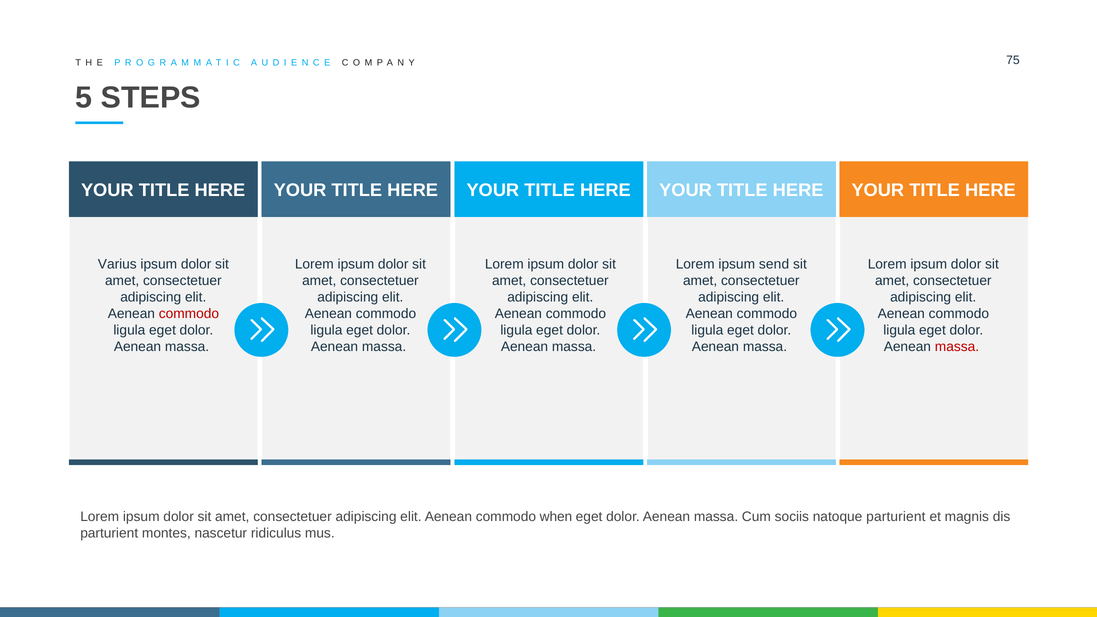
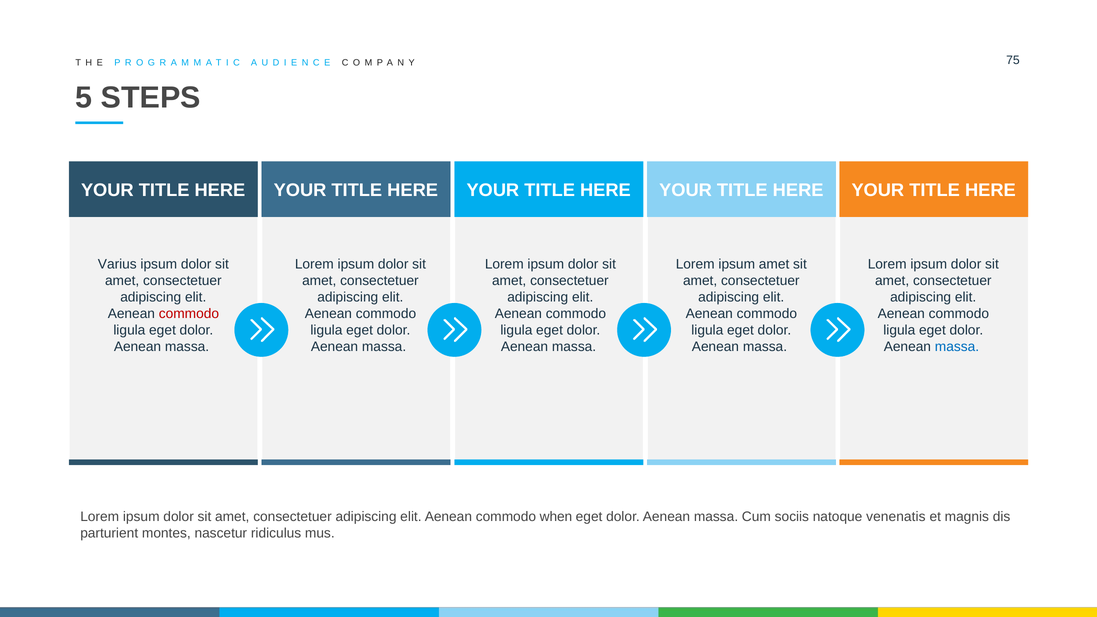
ipsum send: send -> amet (774, 264)
massa colour: red -> blue (957, 347)
natoque parturient: parturient -> venenatis (896, 517)
